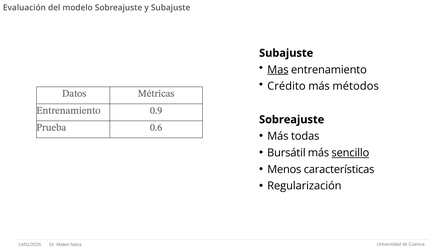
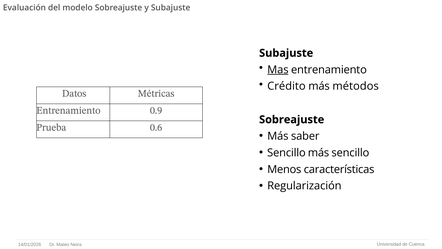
todas: todas -> saber (305, 136)
Bursátil: Bursátil -> Sencillo (286, 153)
sencillo underline: present -> none (350, 153)
